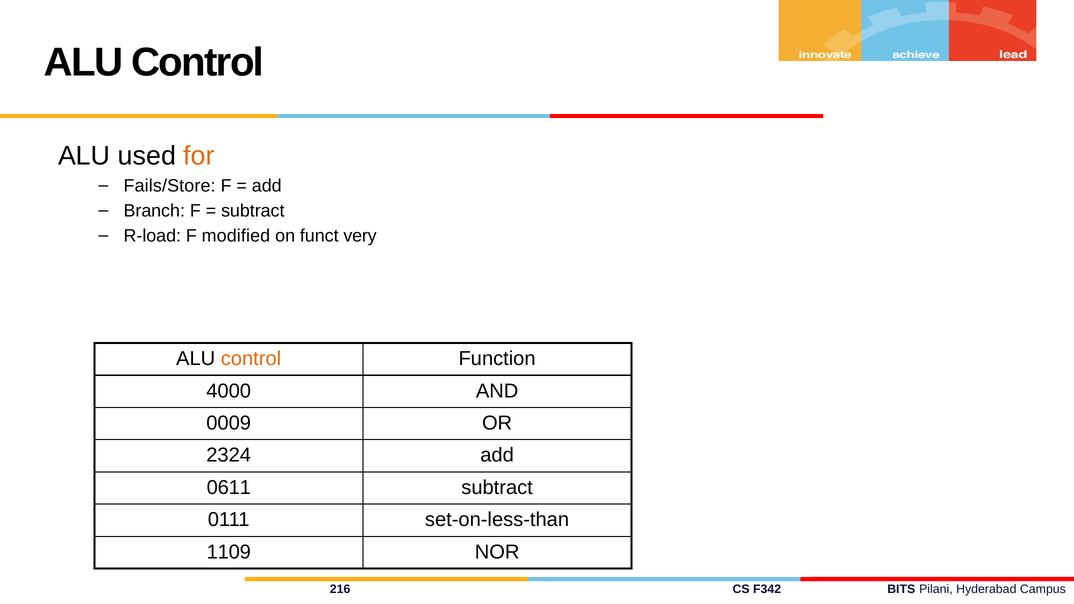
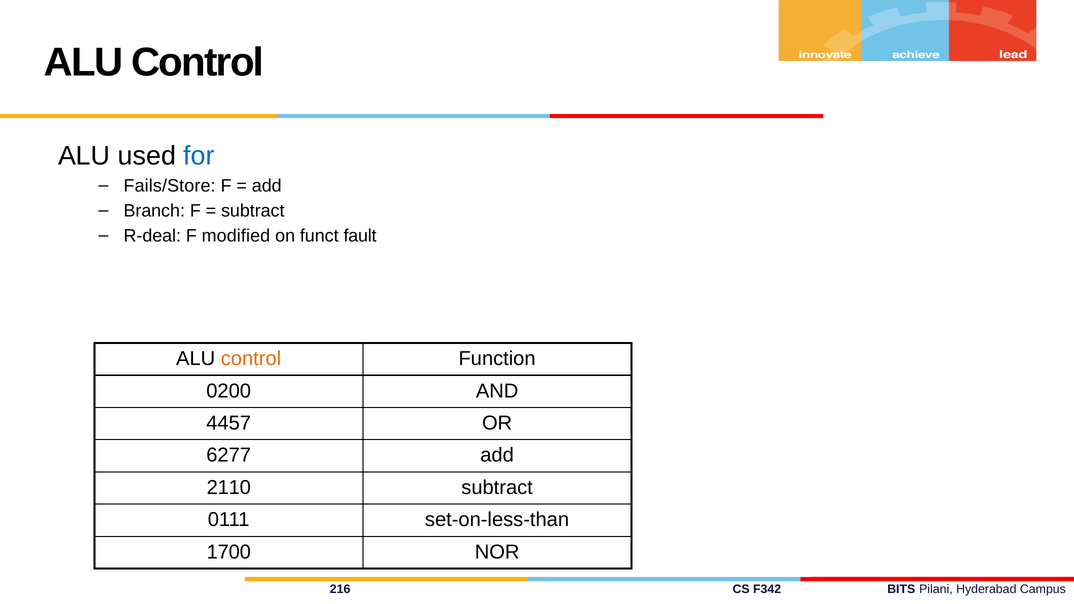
for colour: orange -> blue (199, 156)
R-load: R-load -> R-deal (152, 236)
very: very -> fault (360, 236)
4000: 4000 -> 0200 (229, 391)
0009: 0009 -> 4457 (229, 423)
2324: 2324 -> 6277 (229, 455)
0611: 0611 -> 2110 (229, 488)
1109: 1109 -> 1700 (229, 552)
